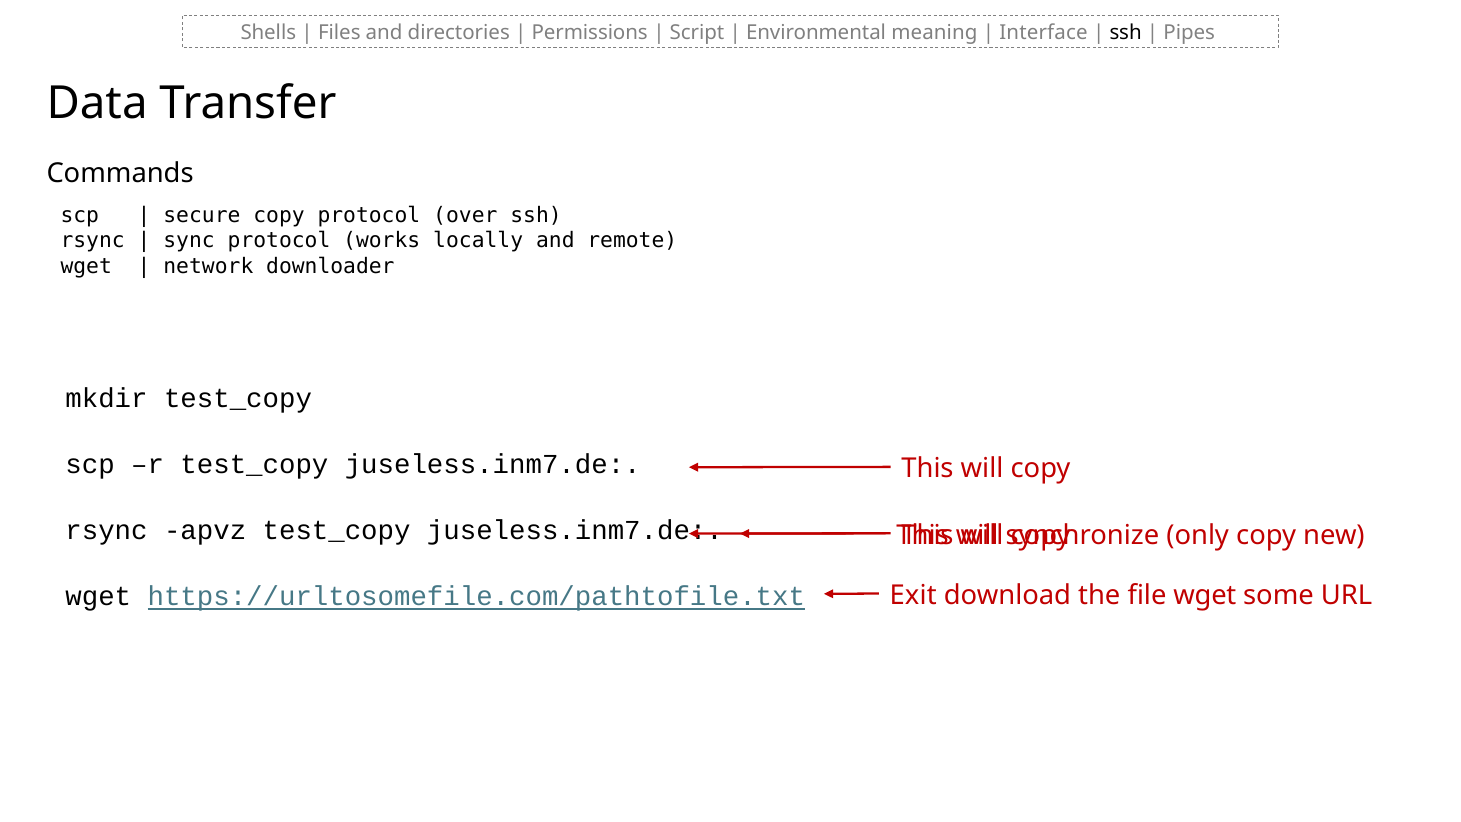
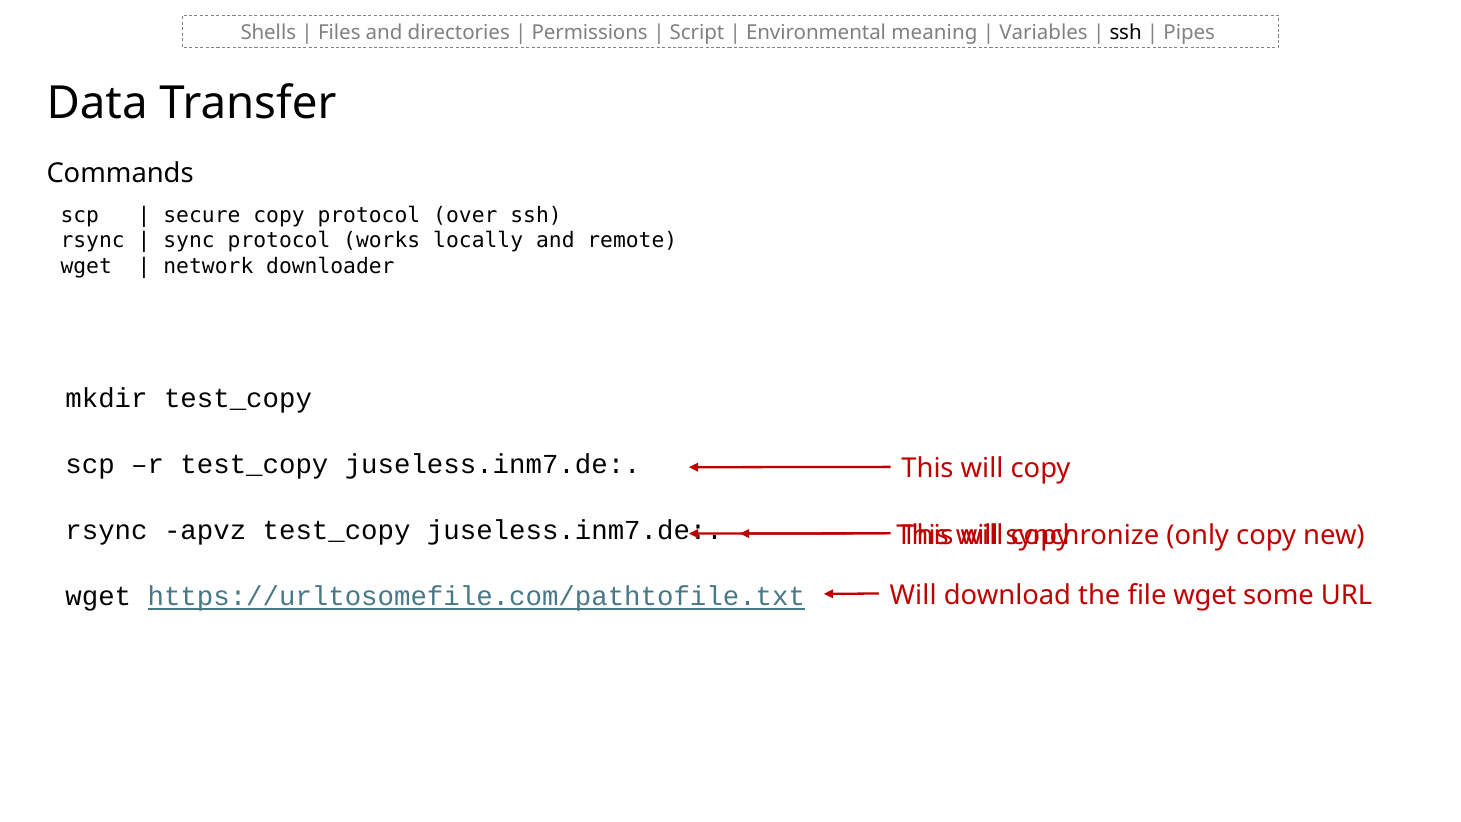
Interface: Interface -> Variables (1044, 33)
Exit: Exit -> Will (913, 595)
